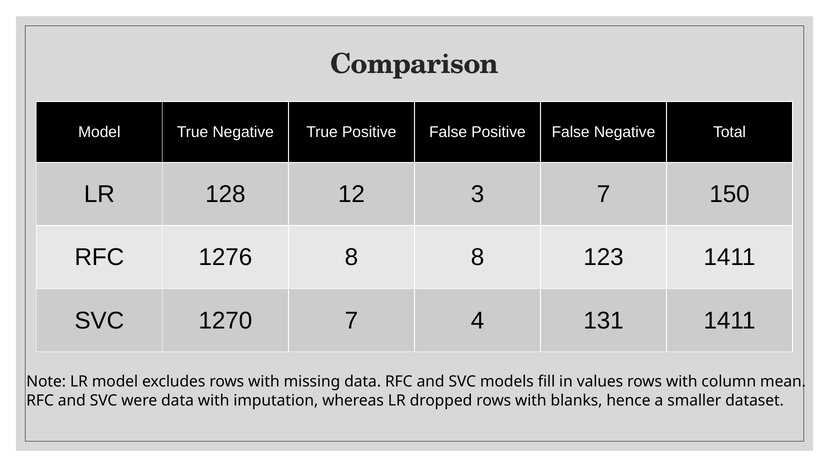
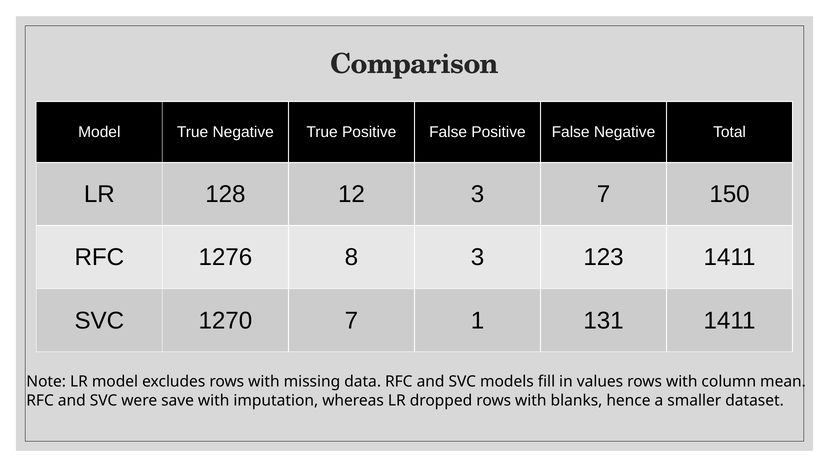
8 8: 8 -> 3 (478, 257)
4: 4 -> 1 (478, 320)
were data: data -> save (178, 400)
